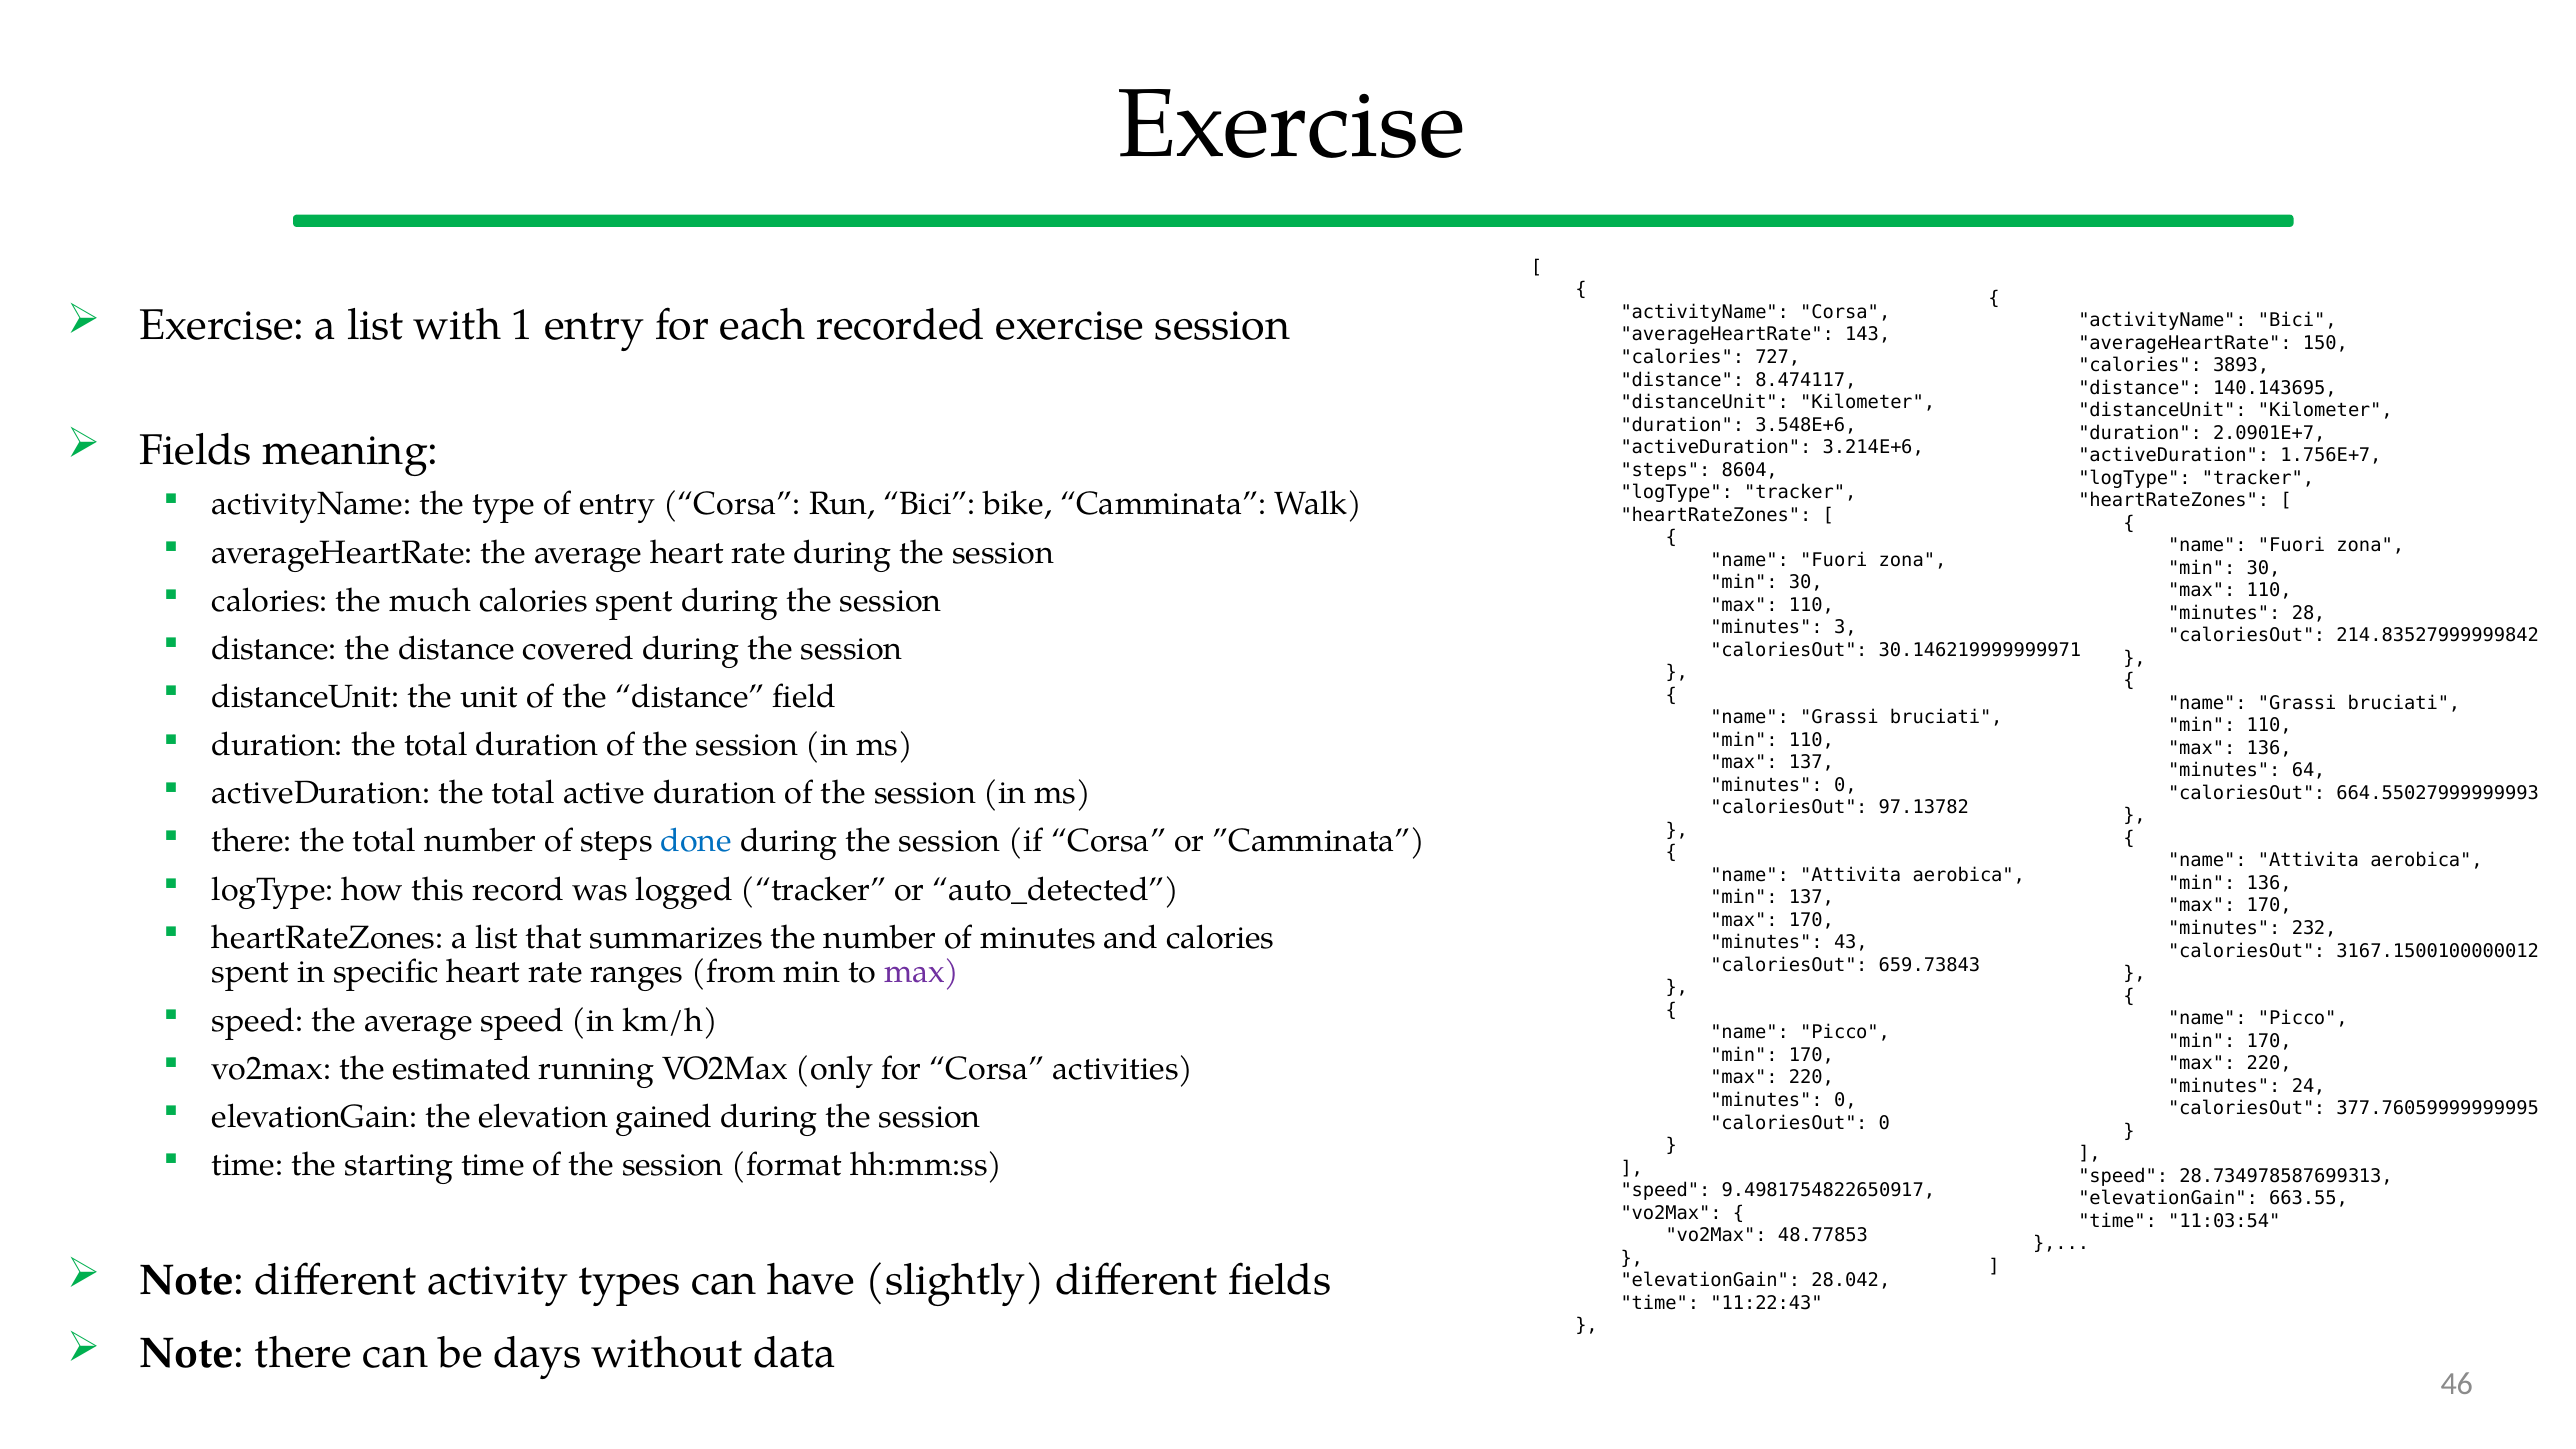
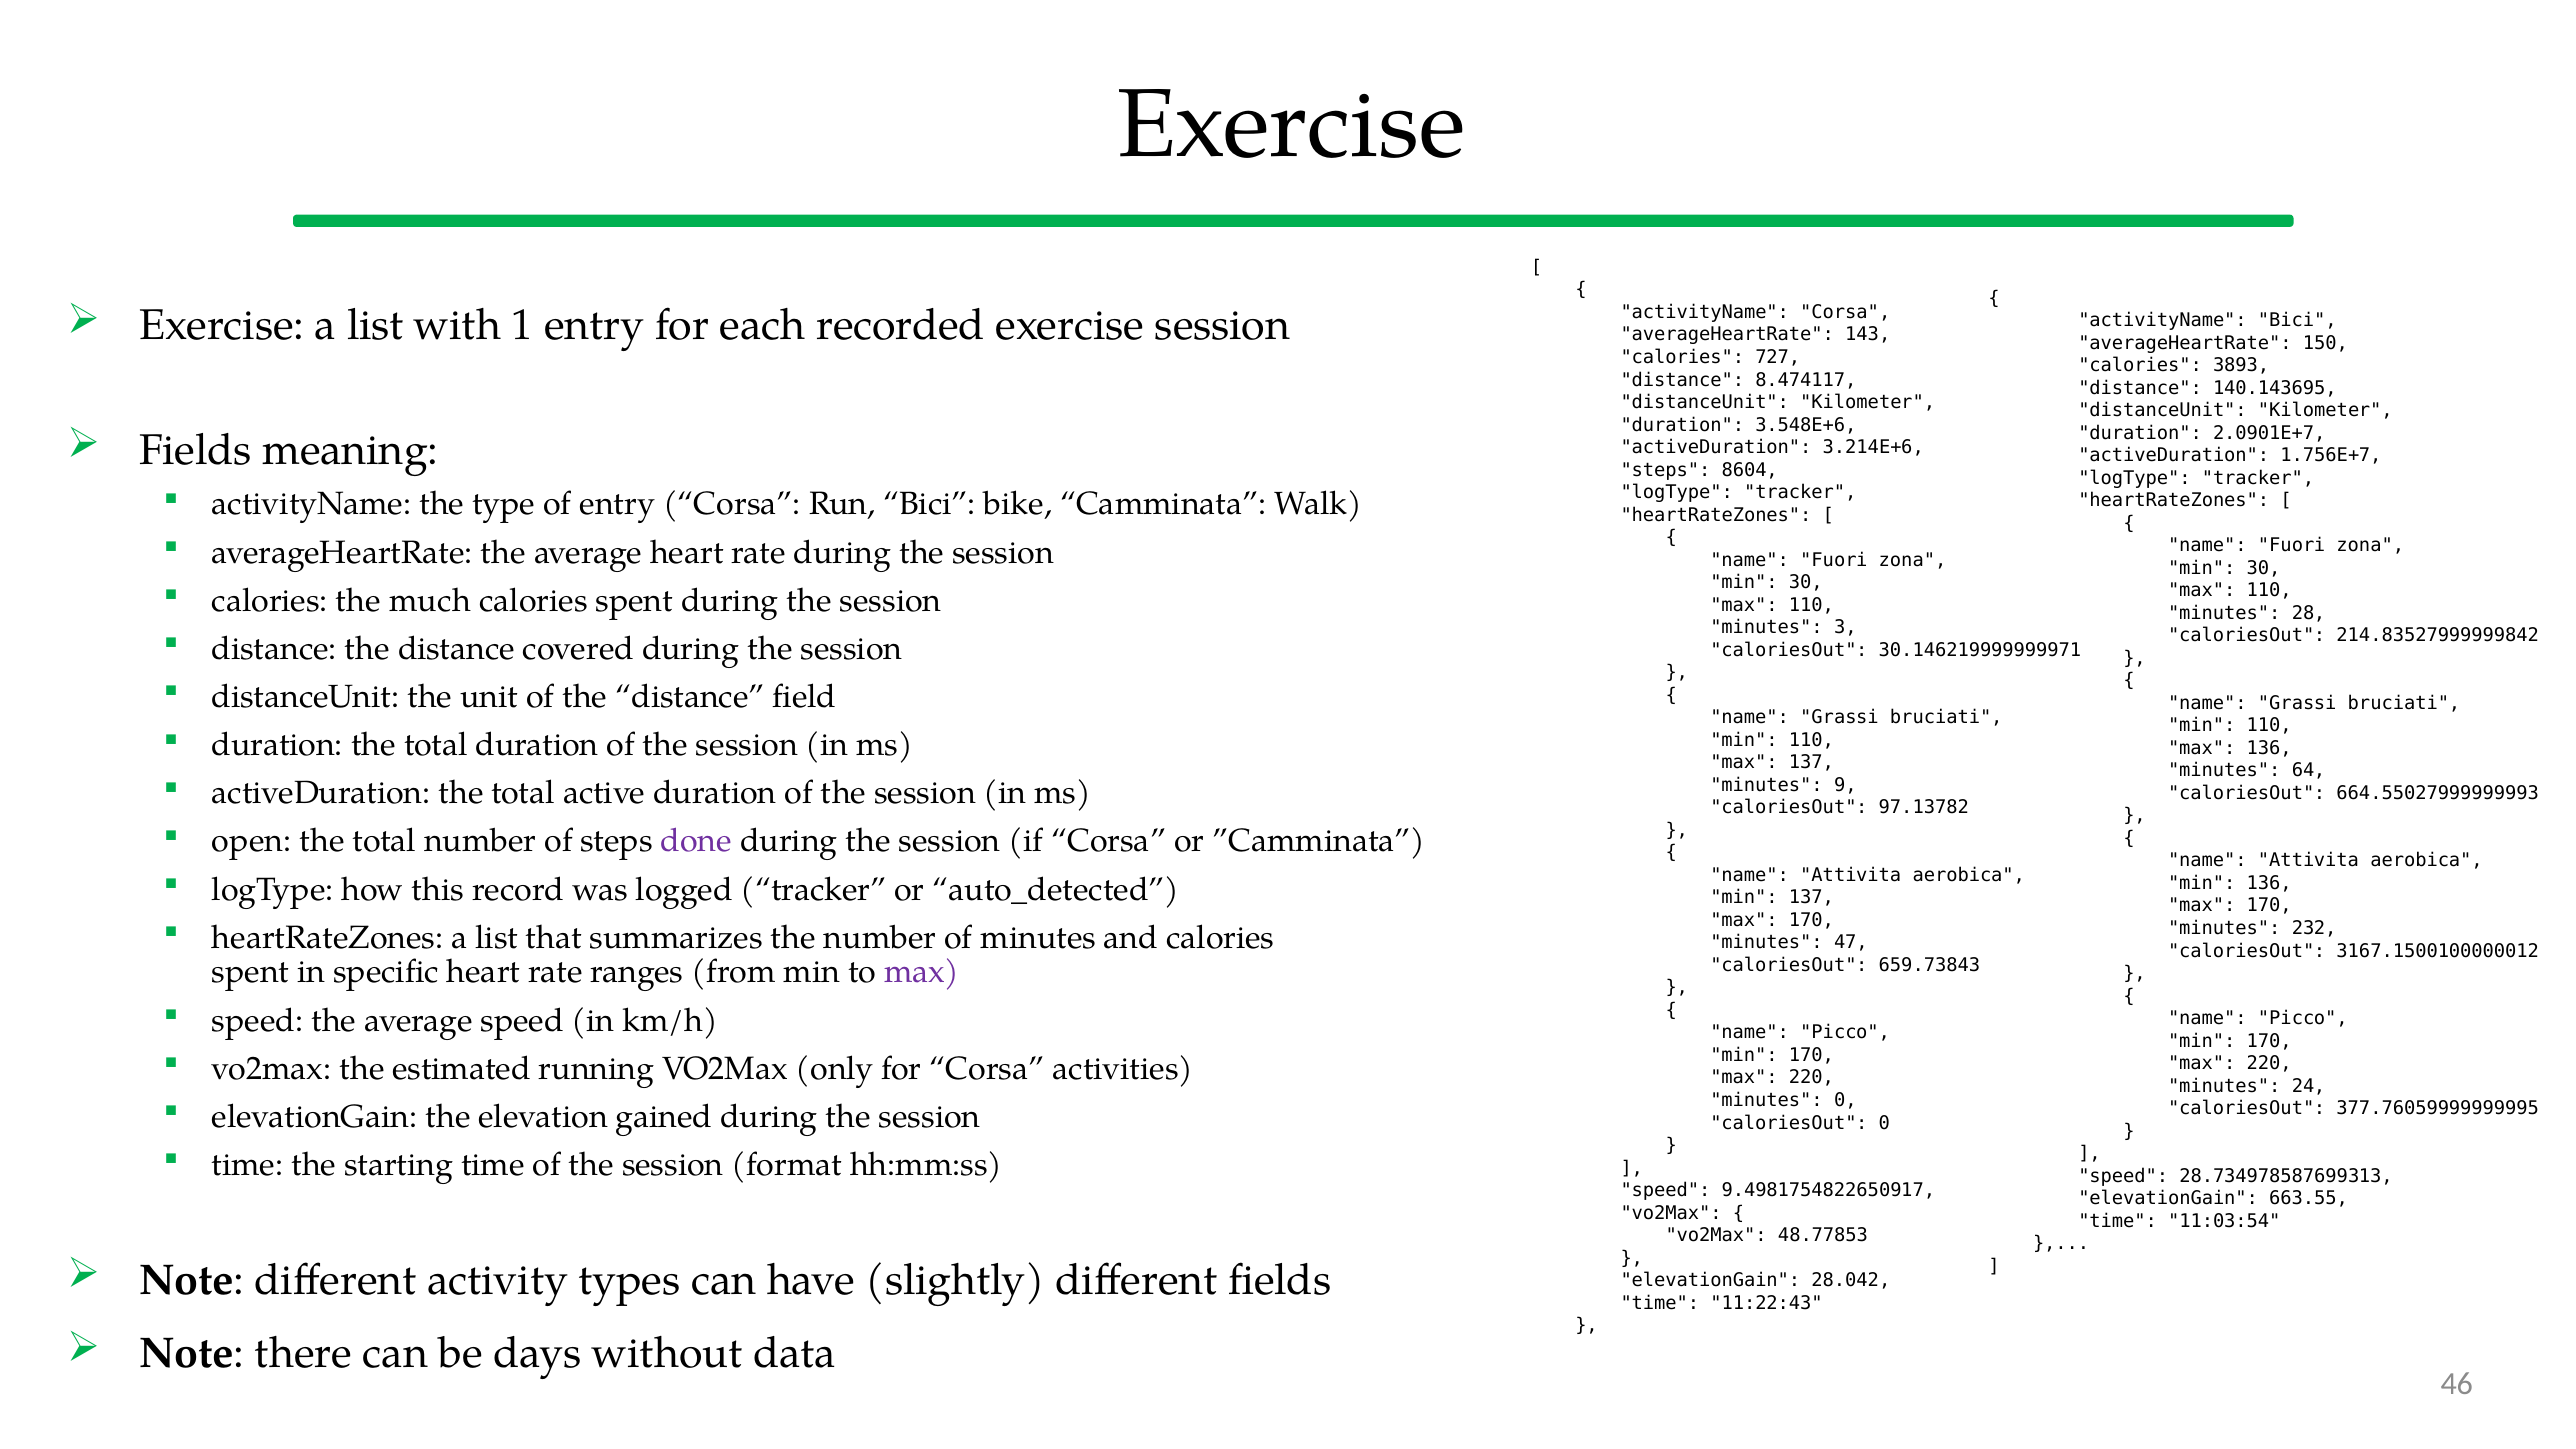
0: 0 -> 9 (1845, 785)
there: there -> open (252, 841)
done colour: blue -> purple (696, 841)
43: 43 -> 47 (1851, 943)
